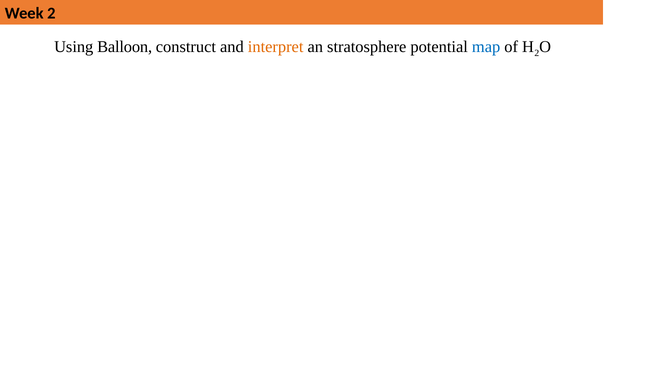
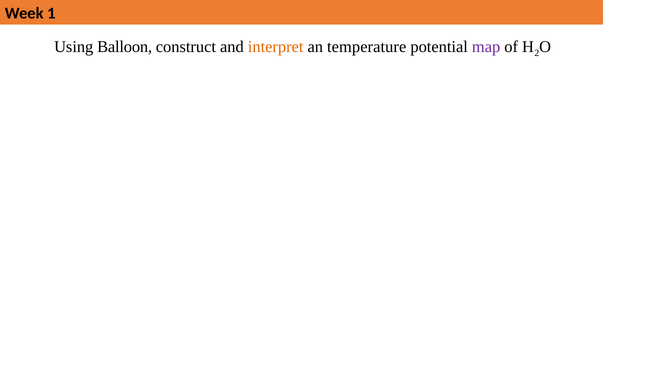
Week 2: 2 -> 1 (51, 13)
stratosphere: stratosphere -> temperature (367, 47)
map colour: blue -> purple (486, 47)
